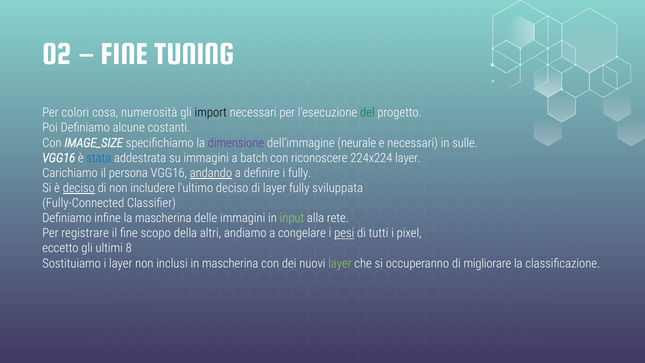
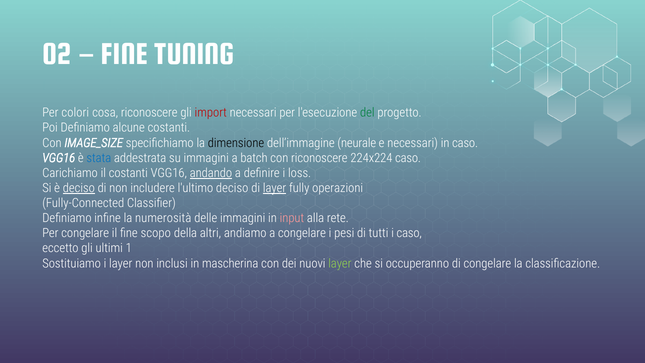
cosa numerosità: numerosità -> riconoscere (149, 113)
import colour: black -> red (211, 113)
dimensione colour: purple -> black (236, 143)
in sulle: sulle -> caso (465, 143)
224x224 layer: layer -> caso (408, 158)
il persona: persona -> costanti (128, 173)
i fully: fully -> loss (300, 173)
layer underline: none -> present (275, 188)
sviluppata: sviluppata -> operazioni (338, 188)
la mascherina: mascherina -> numerosità (163, 218)
input colour: light green -> pink (292, 218)
Per registrare: registrare -> congelare (85, 233)
pesi underline: present -> none (344, 233)
i pixel: pixel -> caso (409, 233)
8: 8 -> 1 (129, 248)
di migliorare: migliorare -> congelare (487, 263)
